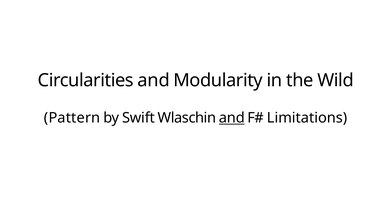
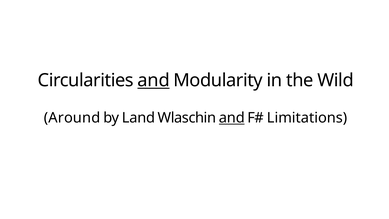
and underline: none -> present (154, 80)
Pattern: Pattern -> Around (72, 118)
Swift: Swift -> Land (138, 118)
